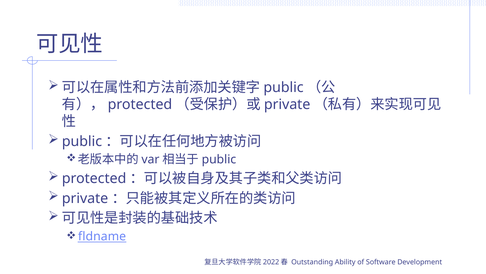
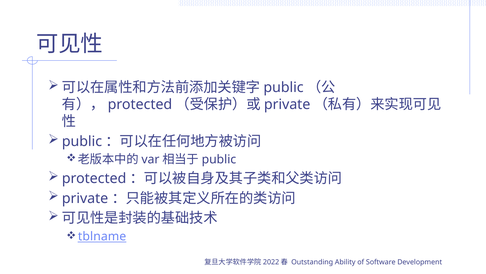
fldname: fldname -> tblname (102, 236)
